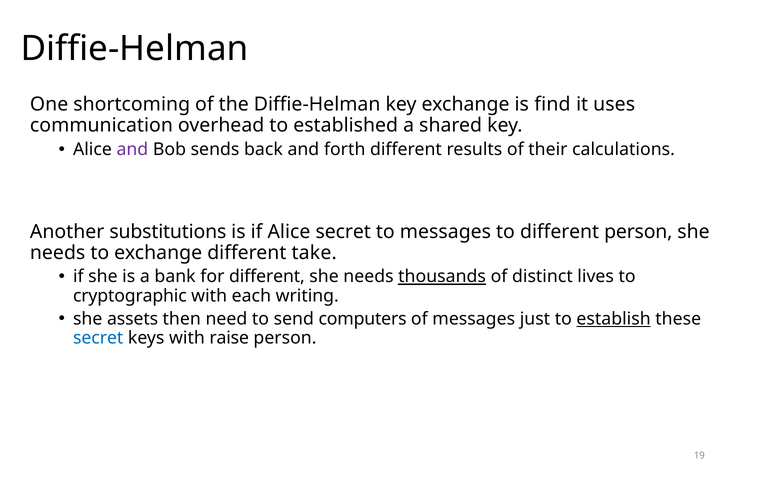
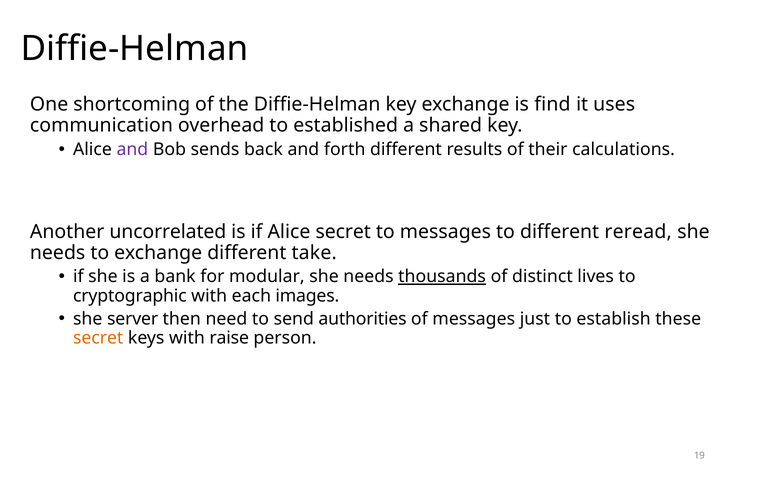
substitutions: substitutions -> uncorrelated (168, 232)
different person: person -> reread (638, 232)
for different: different -> modular (267, 277)
writing: writing -> images (307, 296)
assets: assets -> server (133, 319)
computers: computers -> authorities (363, 319)
establish underline: present -> none (614, 319)
secret colour: blue -> orange (98, 338)
